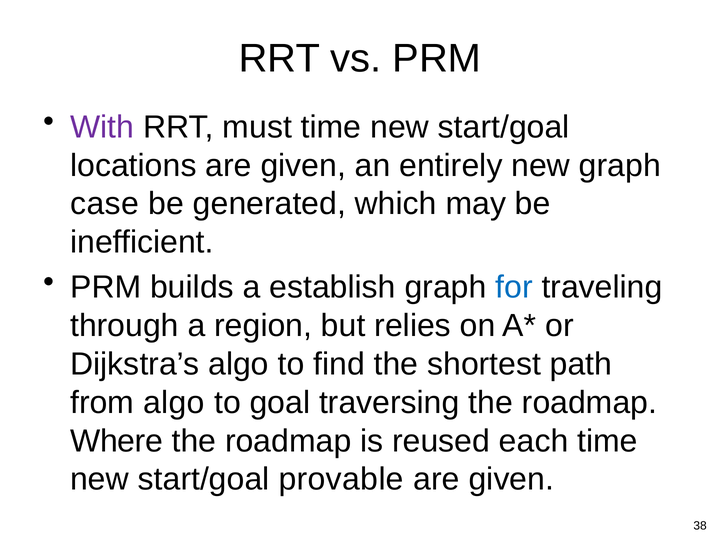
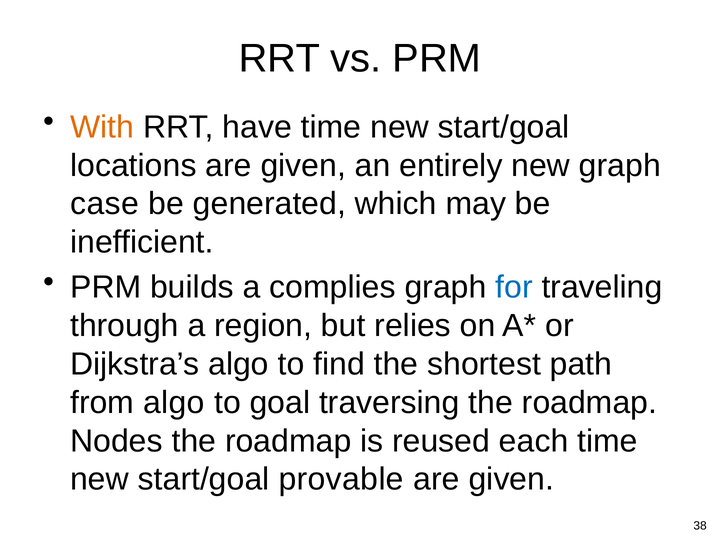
With colour: purple -> orange (102, 127)
must: must -> have (257, 127)
establish: establish -> complies (333, 287)
Where: Where -> Nodes (116, 441)
